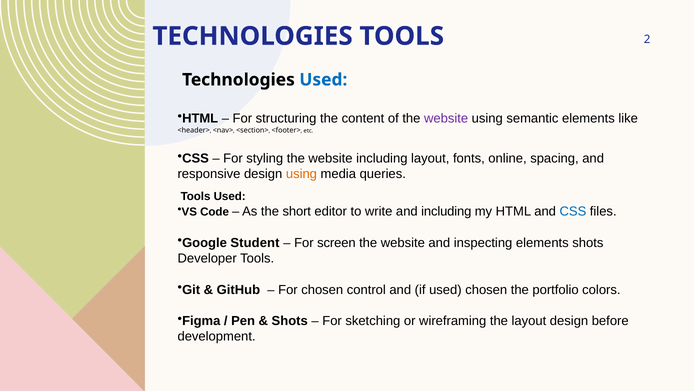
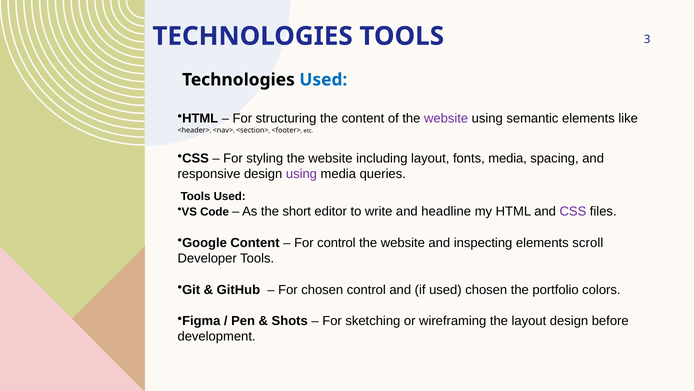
2: 2 -> 3 (647, 39)
fonts online: online -> media (508, 158)
using colour: orange -> purple (301, 174)
and including: including -> headline (446, 211)
CSS colour: blue -> purple (573, 211)
Google Student: Student -> Content (255, 242)
For screen: screen -> control (336, 242)
elements shots: shots -> scroll (588, 242)
